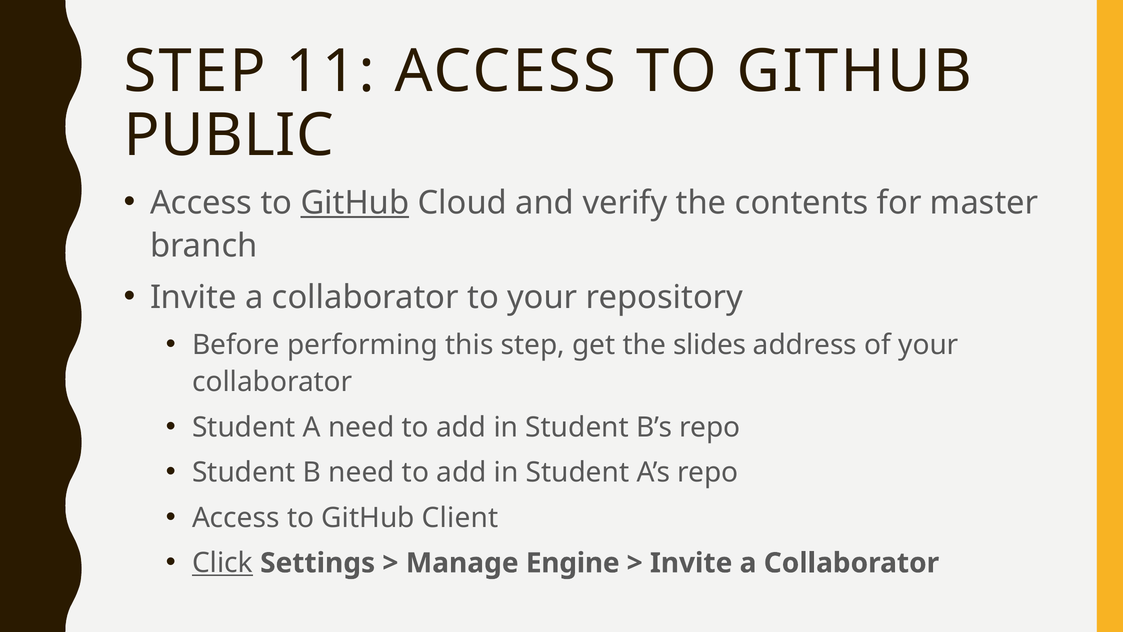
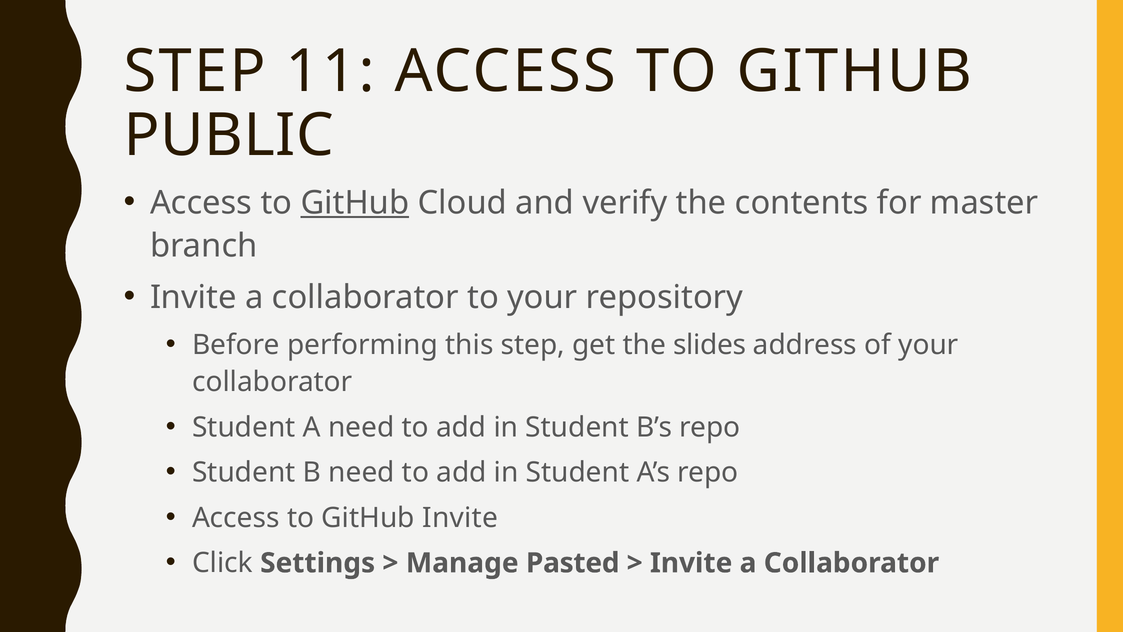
GitHub Client: Client -> Invite (460, 518)
Click underline: present -> none (222, 563)
Engine: Engine -> Pasted (573, 563)
